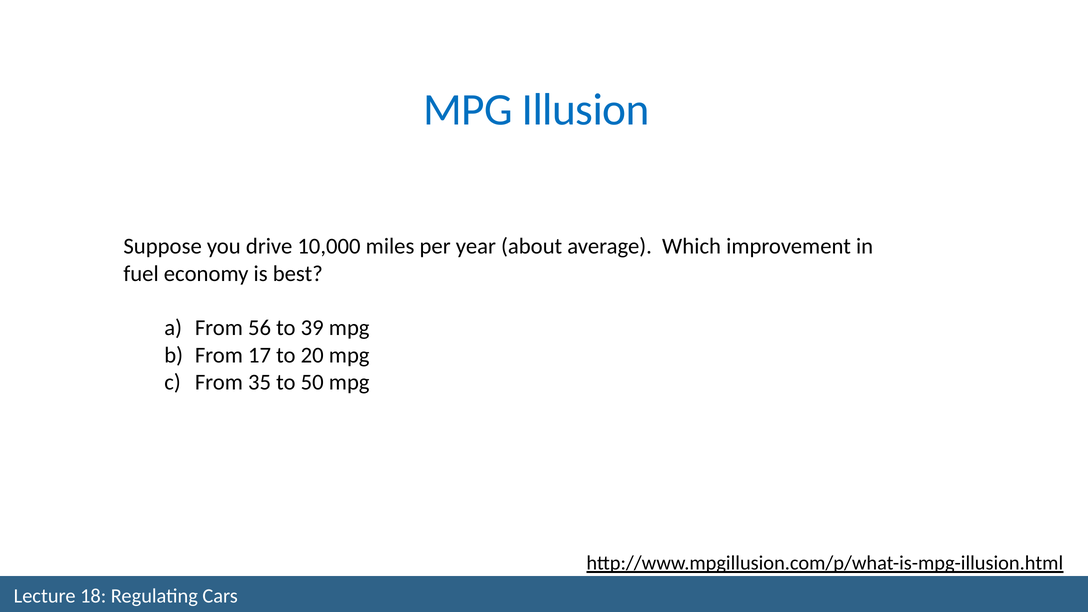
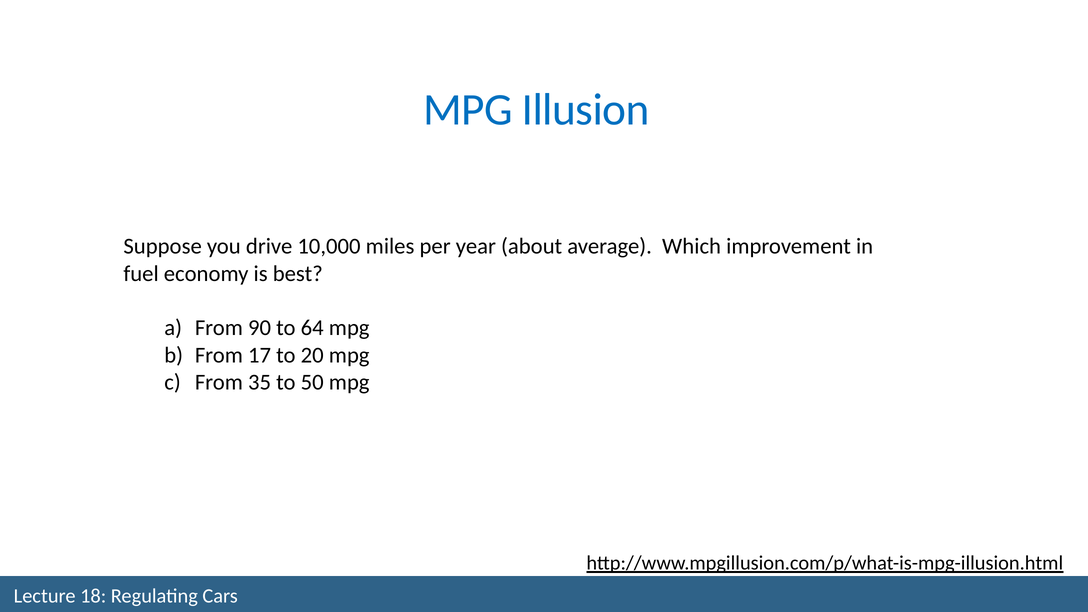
56: 56 -> 90 (260, 328)
39: 39 -> 64 (312, 328)
